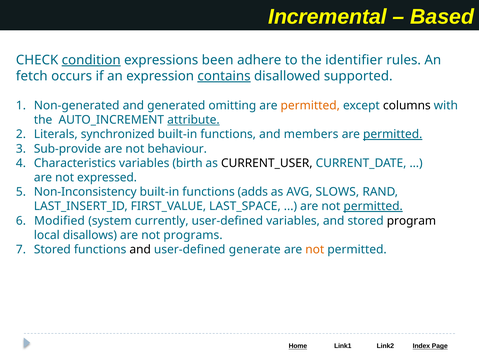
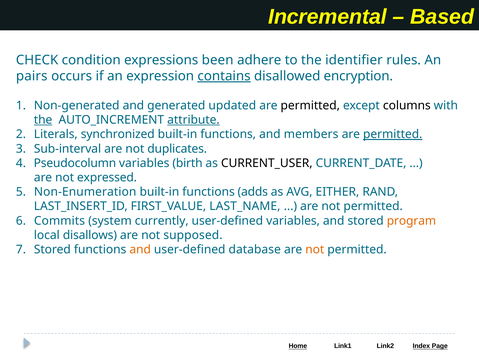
condition underline: present -> none (91, 60)
fetch: fetch -> pairs (32, 76)
supported: supported -> encryption (358, 76)
omitting: omitting -> updated (232, 105)
permitted colour: orange -> black (310, 105)
the underline: none -> present (43, 120)
Sub-provide: Sub-provide -> Sub-interval (67, 148)
behaviour: behaviour -> duplicates (177, 148)
Characteristics: Characteristics -> Pseudocolumn (75, 163)
Non-Inconsistency: Non-Inconsistency -> Non-Enumeration (85, 192)
SLOWS: SLOWS -> EITHER (337, 192)
LAST_SPACE: LAST_SPACE -> LAST_NAME (245, 206)
permitted underline: present -> none (373, 206)
Modified: Modified -> Commits (59, 220)
program colour: black -> orange (411, 220)
programs: programs -> supposed (193, 235)
and colour: black -> orange (140, 249)
generate: generate -> database (255, 249)
